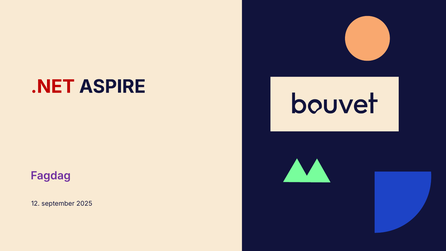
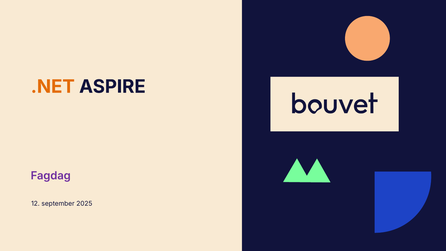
.NET colour: red -> orange (53, 87)
